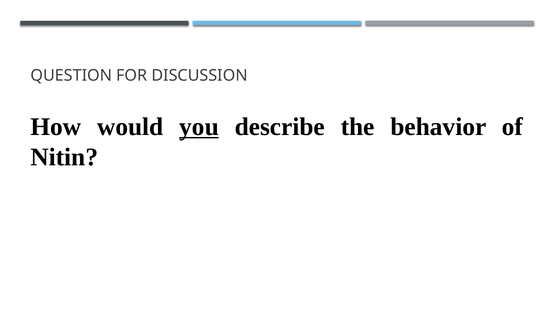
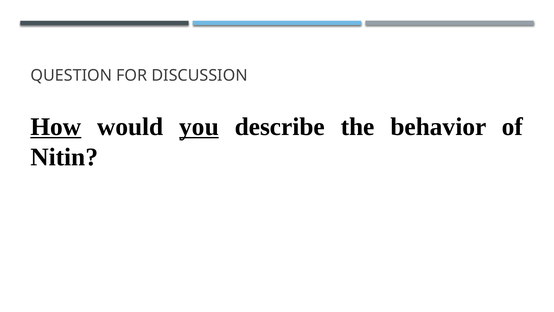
How underline: none -> present (56, 127)
